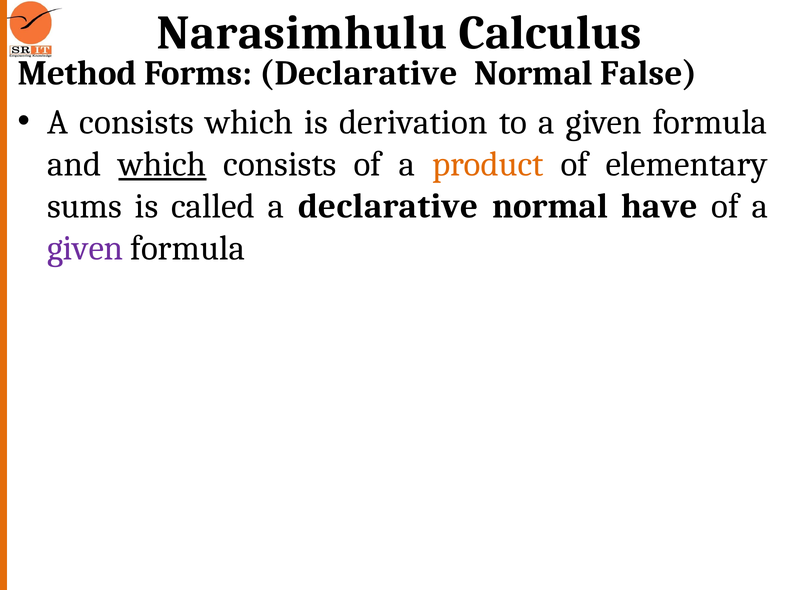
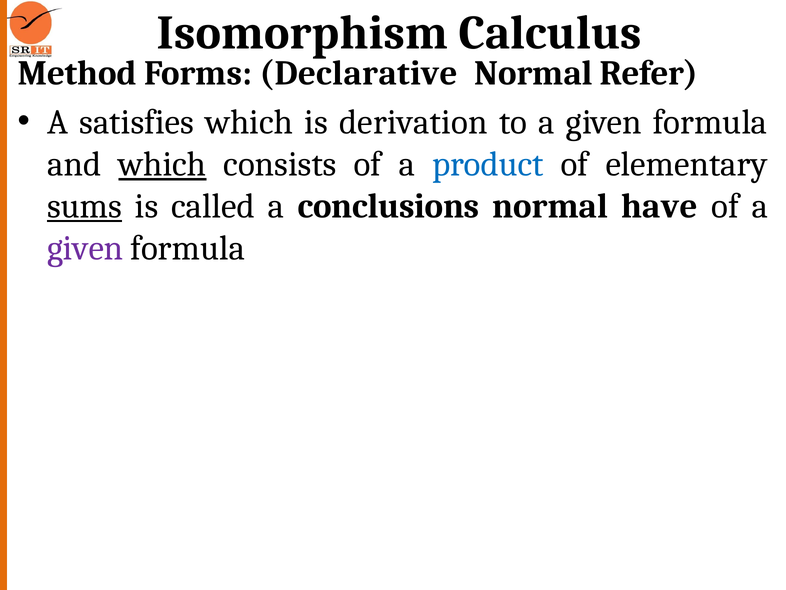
Narasimhulu: Narasimhulu -> Isomorphism (302, 33)
False: False -> Refer (649, 73)
A consists: consists -> satisfies (137, 122)
product colour: orange -> blue (488, 164)
sums underline: none -> present (85, 206)
a declarative: declarative -> conclusions (389, 206)
